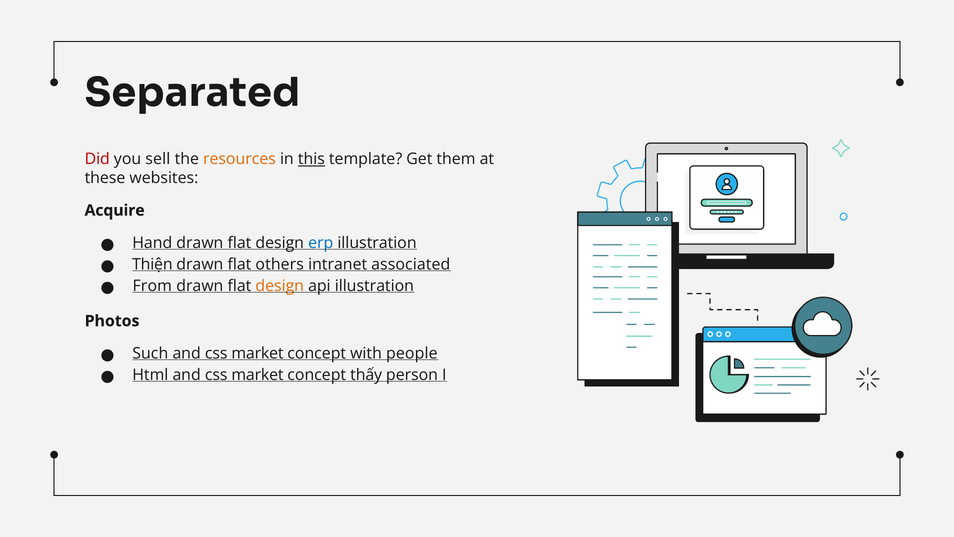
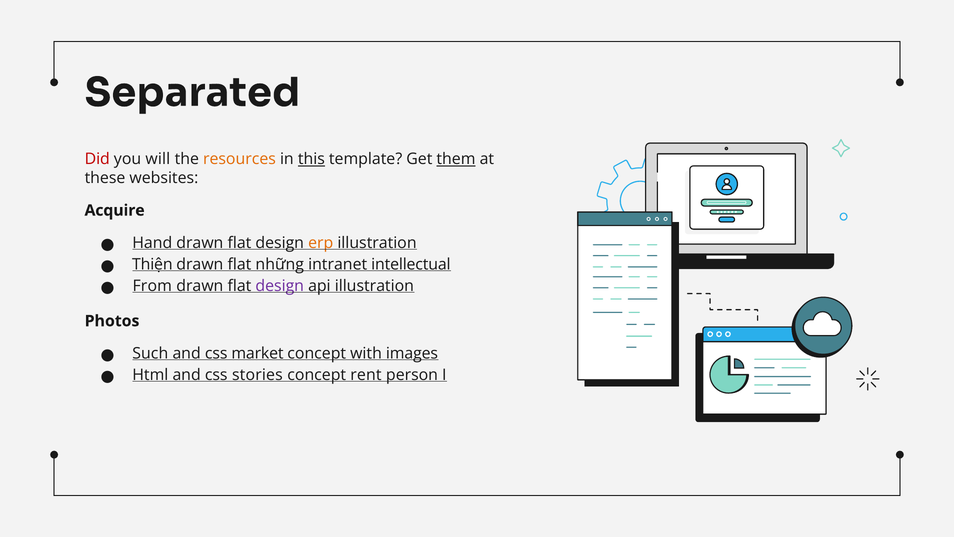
sell: sell -> will (158, 159)
them underline: none -> present (456, 159)
erp colour: blue -> orange (321, 243)
others: others -> những (280, 264)
associated: associated -> intellectual (411, 264)
design colour: orange -> purple (280, 286)
people: people -> images (412, 353)
Html and css market: market -> stories (257, 375)
thấy: thấy -> rent (366, 375)
